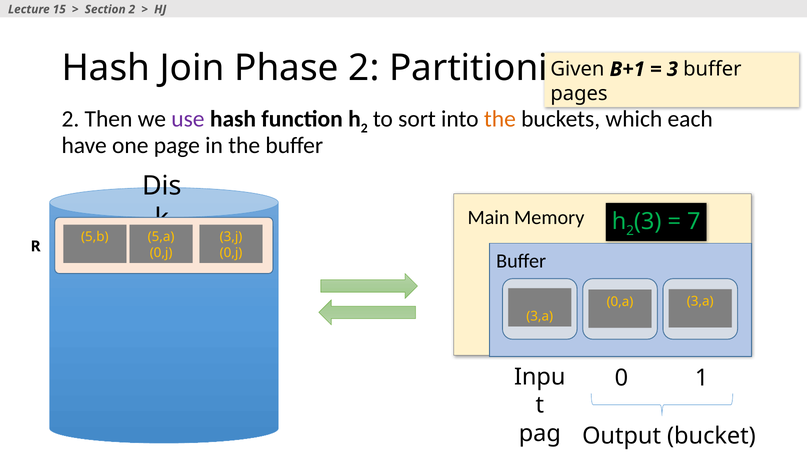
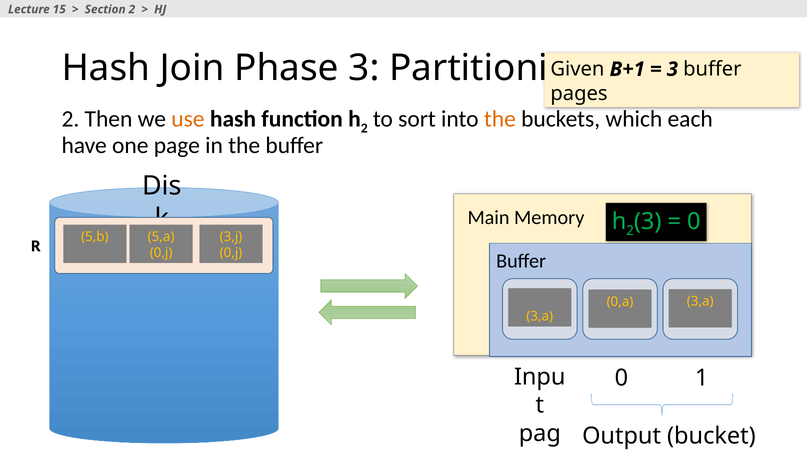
Phase 2: 2 -> 3 (364, 68)
use colour: purple -> orange (188, 119)
7: 7 -> 0 (694, 222)
